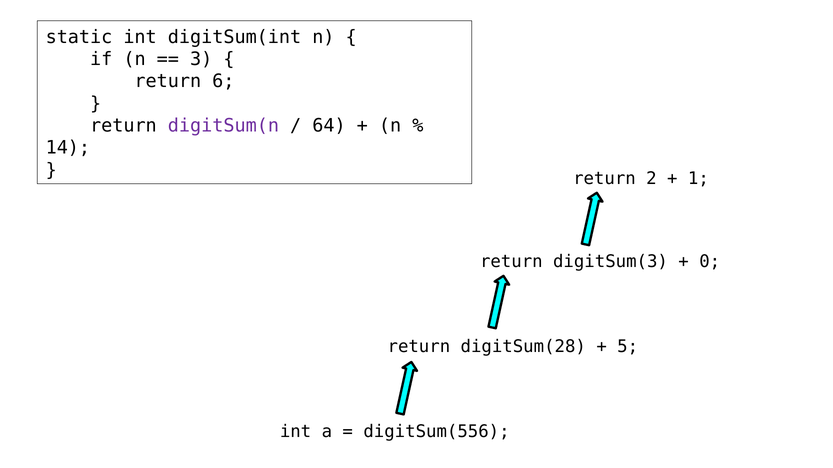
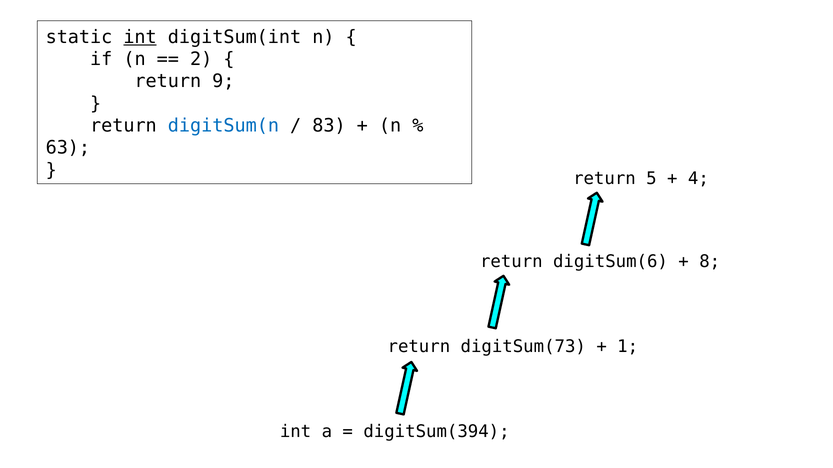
int underline: none -> present (140, 37)
3: 3 -> 2 (201, 59)
6: 6 -> 9 (223, 81)
digitSum(n colour: purple -> blue (223, 126)
64: 64 -> 83 (329, 126)
14: 14 -> 63 (68, 148)
2: 2 -> 5 (651, 179)
1: 1 -> 4 (698, 179)
digitSum(3: digitSum(3 -> digitSum(6 (610, 262)
0: 0 -> 8 (710, 262)
digitSum(28: digitSum(28 -> digitSum(73 (523, 347)
5: 5 -> 1 (628, 347)
digitSum(556: digitSum(556 -> digitSum(394 (437, 432)
